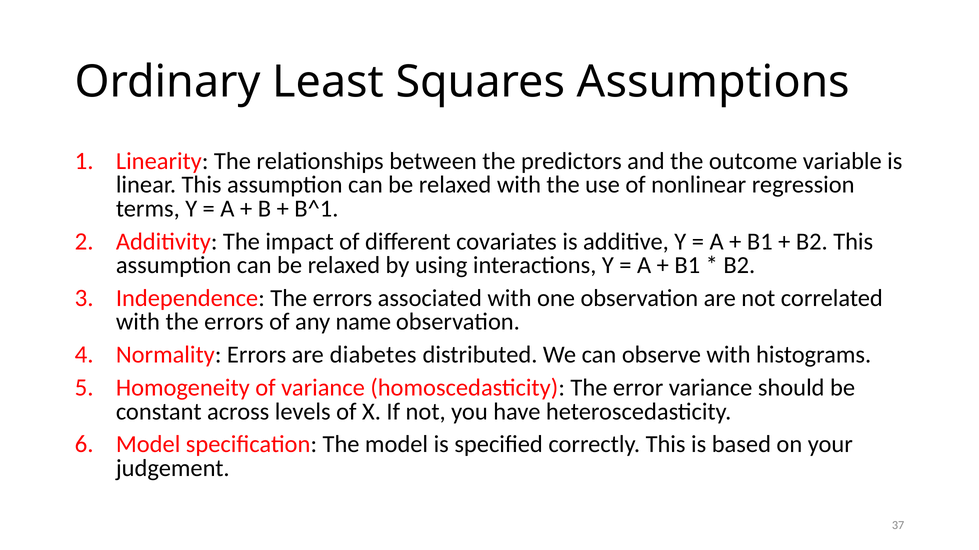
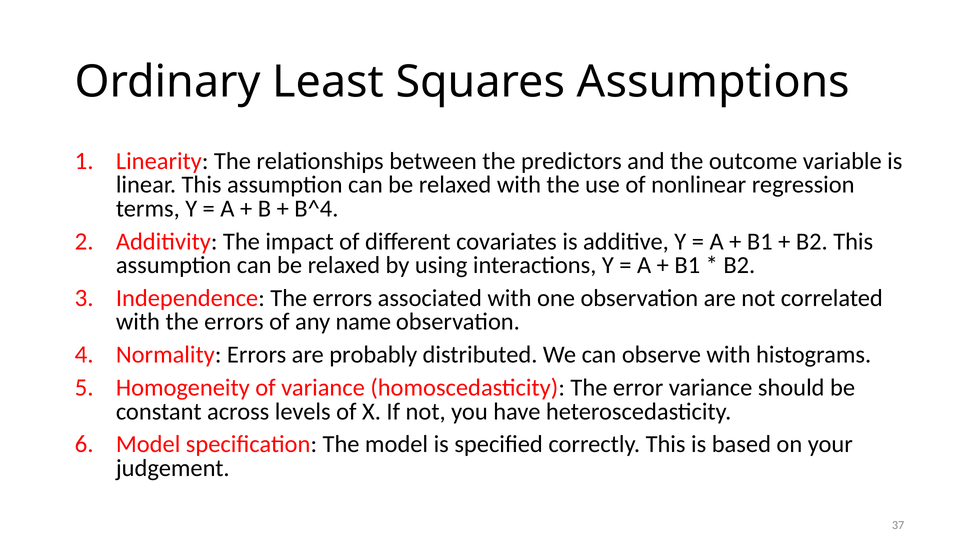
B^1: B^1 -> B^4 (316, 209)
diabetes: diabetes -> probably (373, 355)
